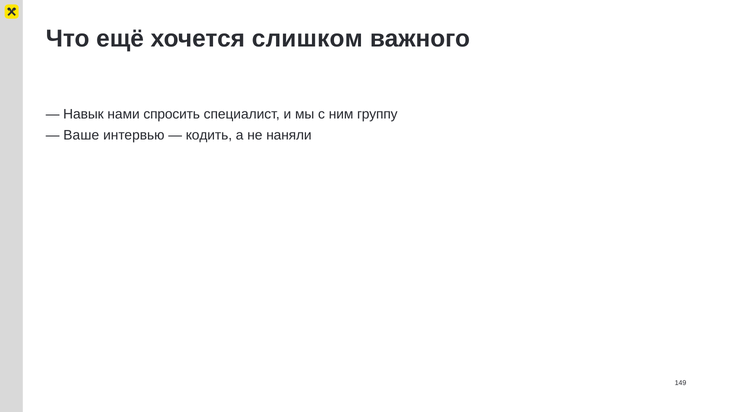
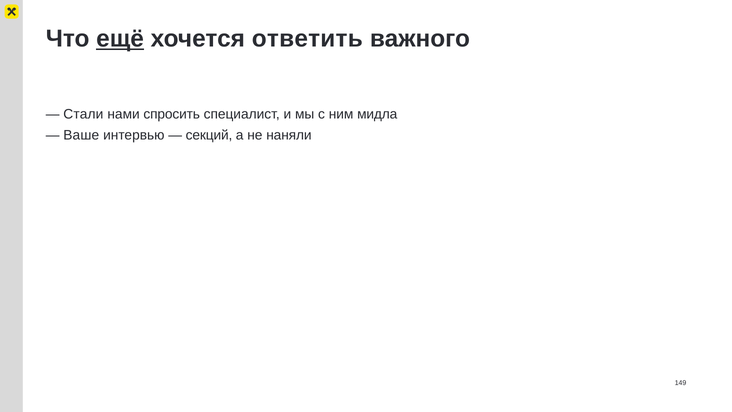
ещё underline: none -> present (120, 39)
слишком: слишком -> ответить (307, 39)
Навык: Навык -> Стали (83, 114)
группу: группу -> мидла (377, 114)
кодить: кодить -> секций (209, 135)
